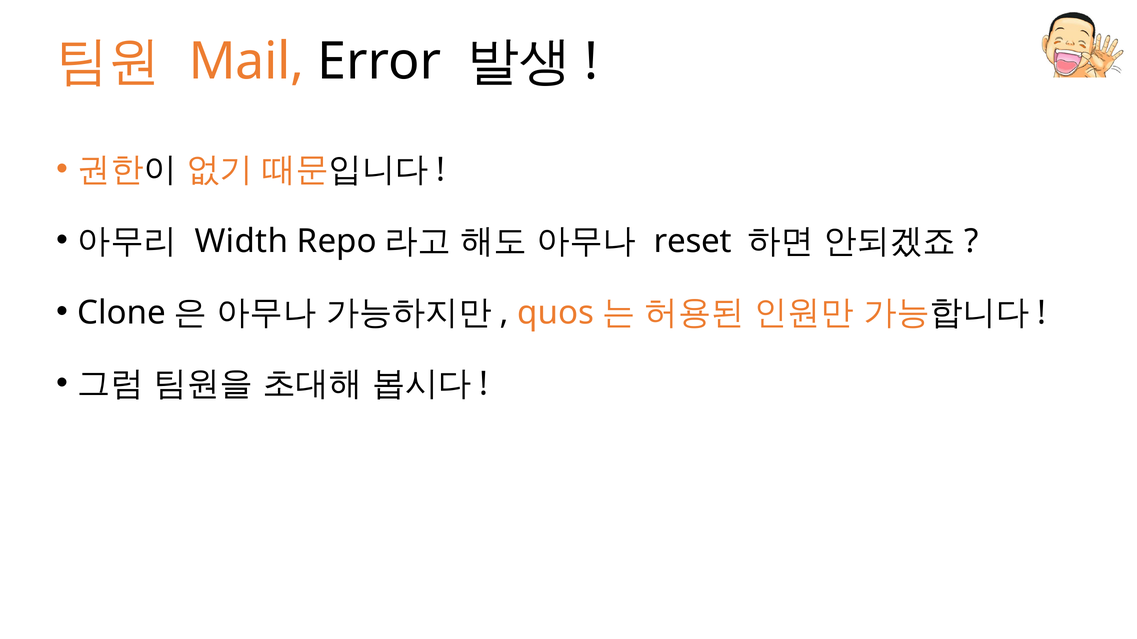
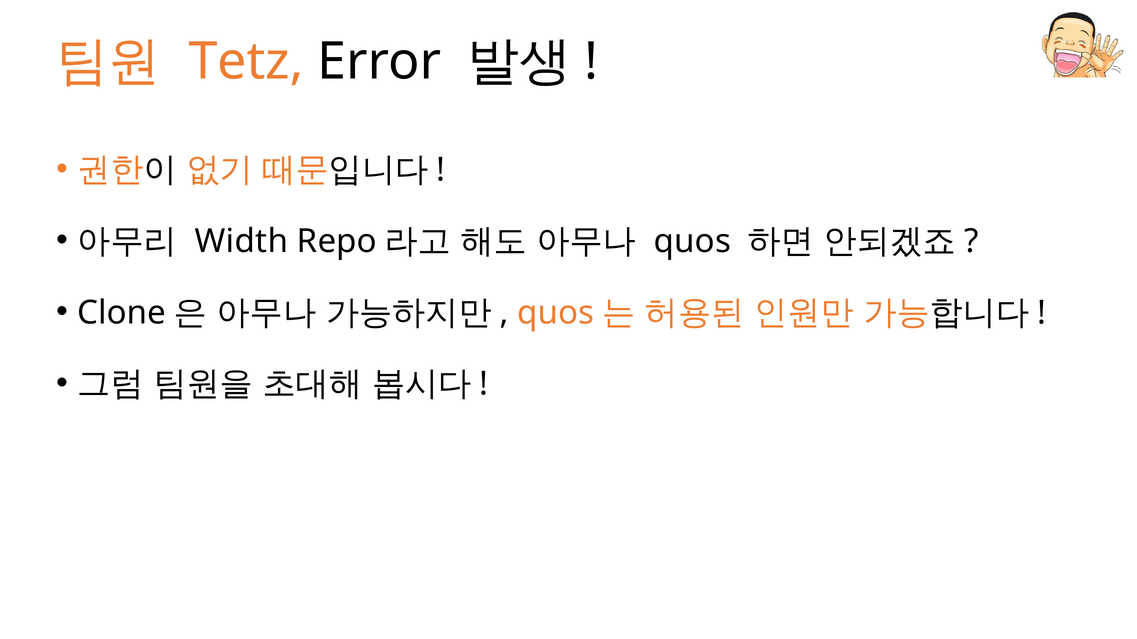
Mail: Mail -> Tetz (246, 62)
reset: reset -> quos (692, 242)
